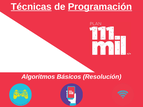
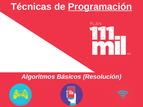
Técnicas underline: present -> none (31, 7)
